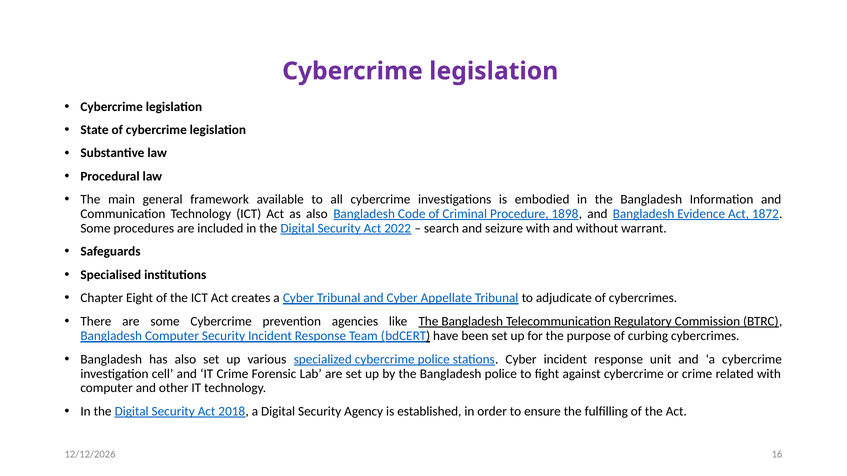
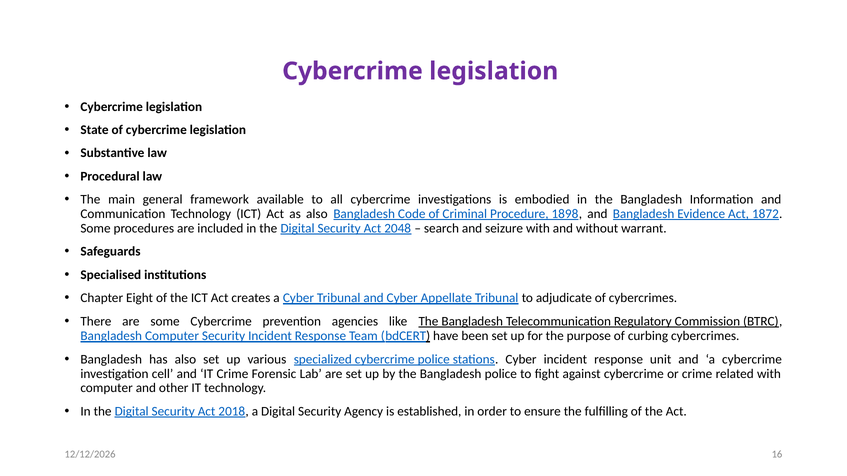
2022: 2022 -> 2048 (398, 229)
